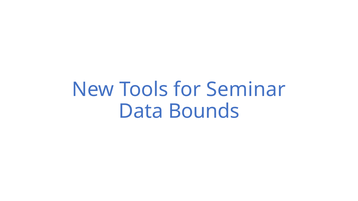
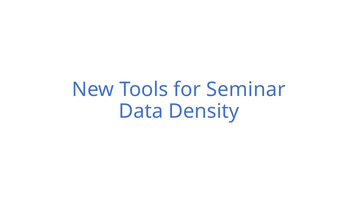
Bounds: Bounds -> Density (204, 111)
